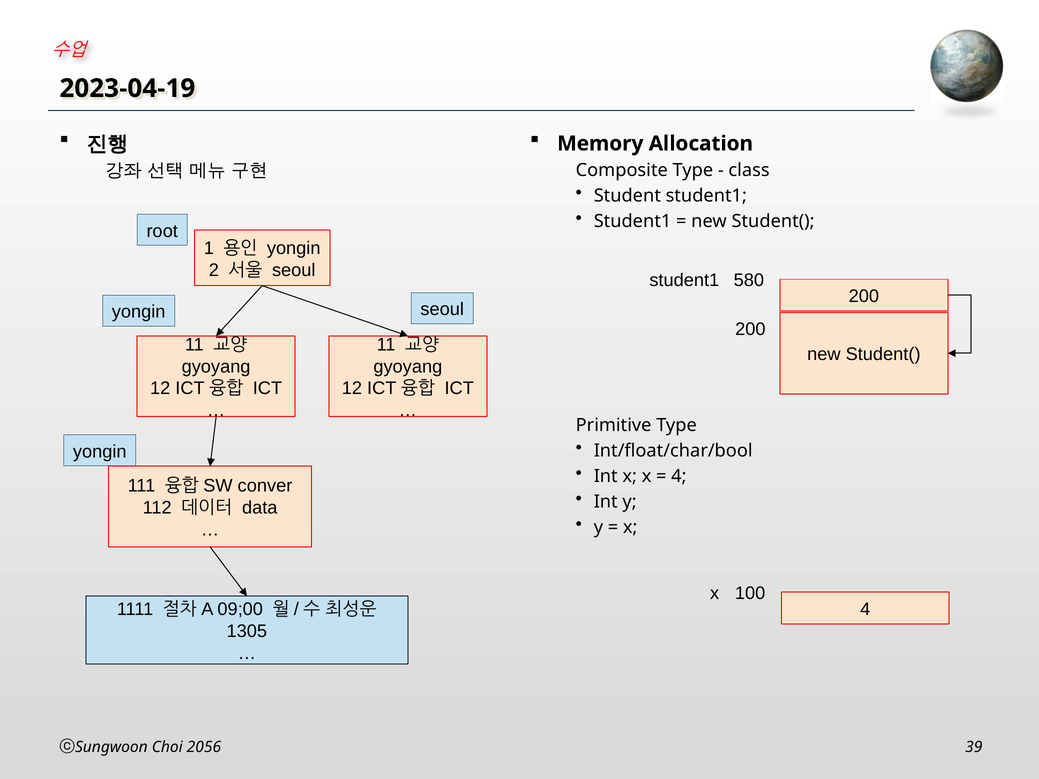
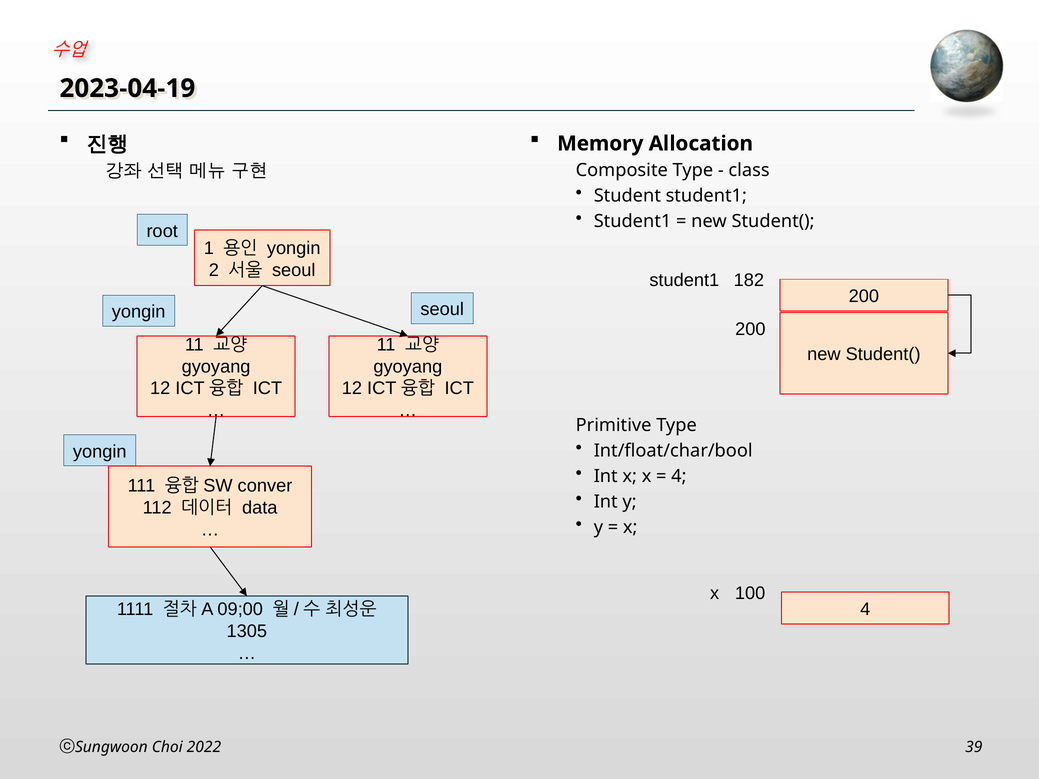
580: 580 -> 182 (749, 280)
2056: 2056 -> 2022 (204, 748)
